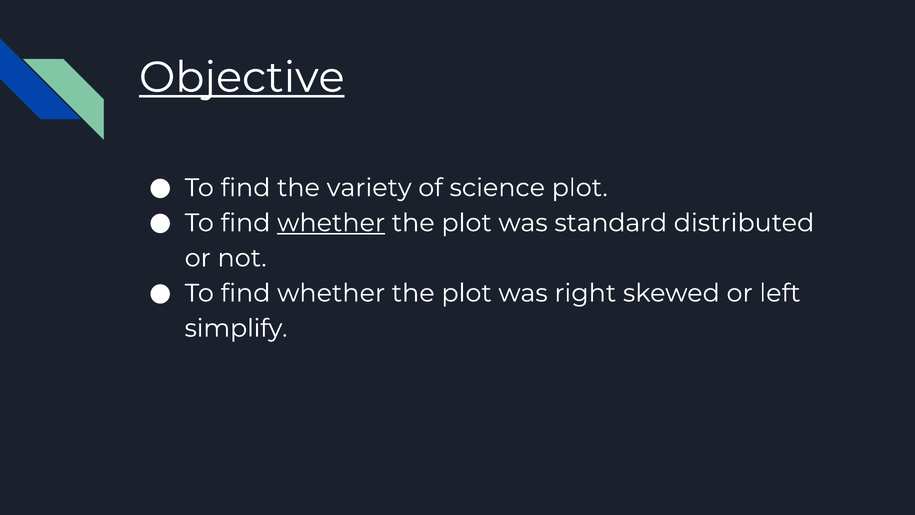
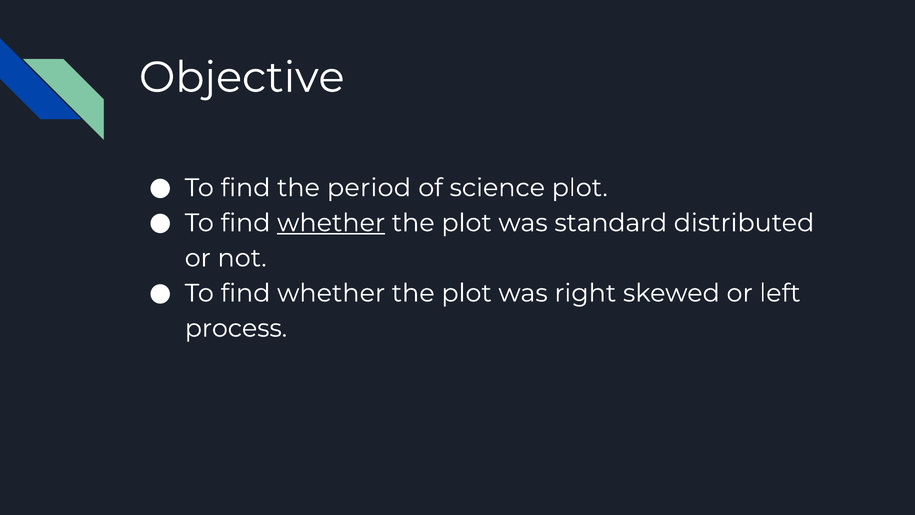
Objective underline: present -> none (242, 77)
variety: variety -> period (369, 188)
simplify: simplify -> process (236, 328)
